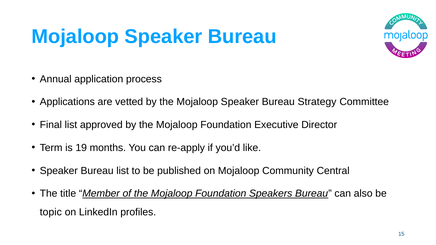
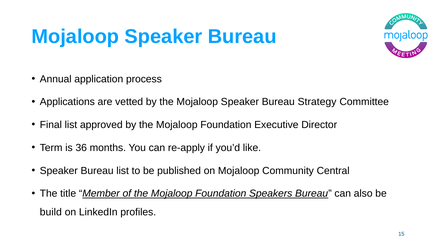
19: 19 -> 36 (81, 148)
topic: topic -> build (51, 212)
